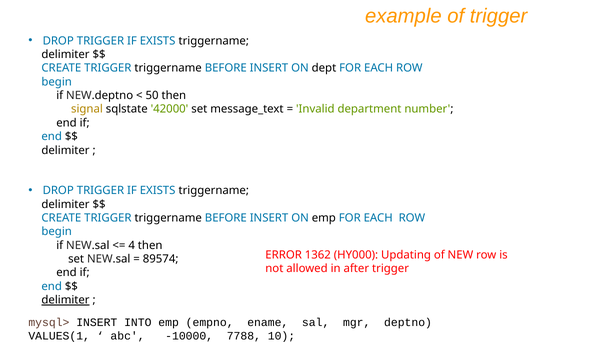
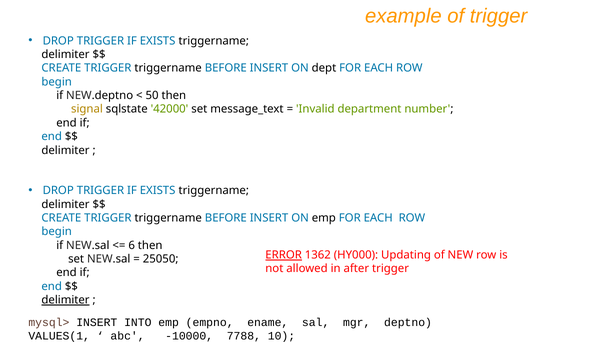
4: 4 -> 6 (132, 245)
ERROR underline: none -> present (284, 255)
89574: 89574 -> 25050 (161, 259)
